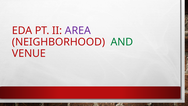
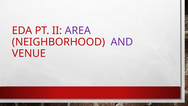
AND colour: green -> purple (122, 42)
